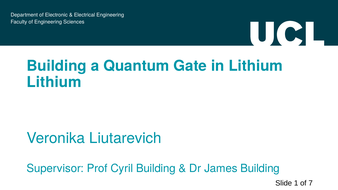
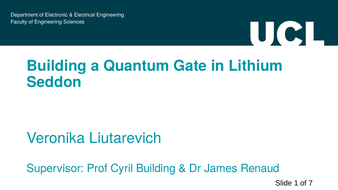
Lithium: Lithium -> Seddon (54, 82)
James Building: Building -> Renaud (260, 169)
